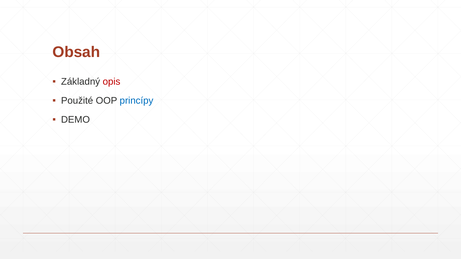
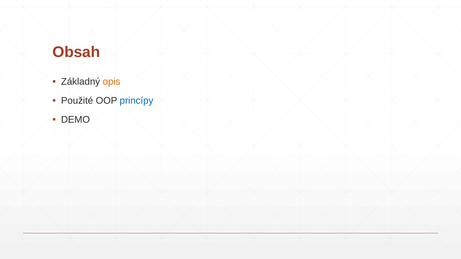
opis colour: red -> orange (112, 82)
